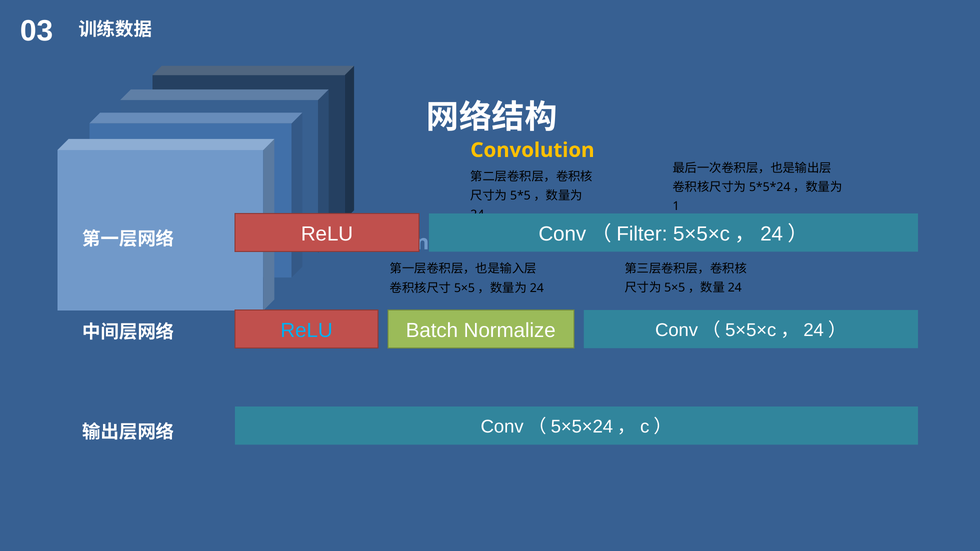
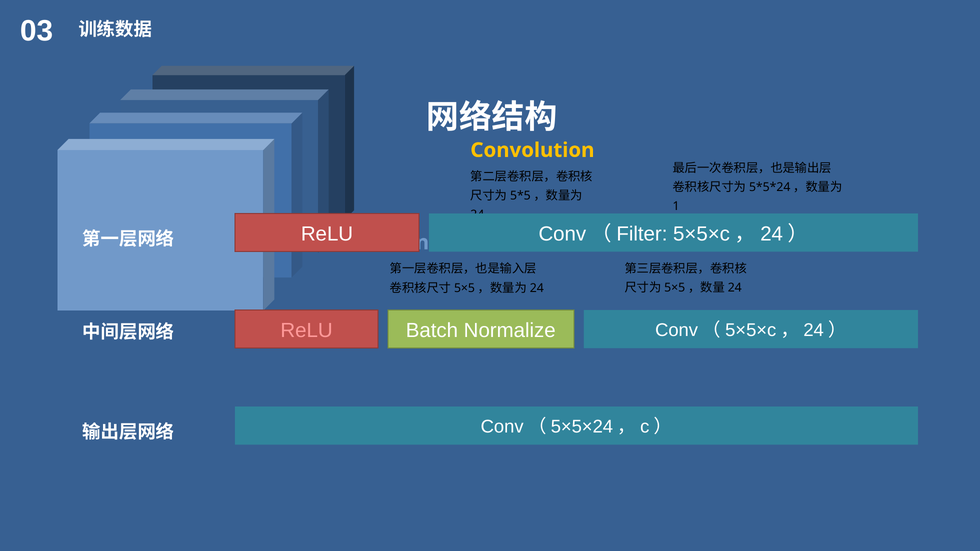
ReLU colour: light blue -> pink (307, 331)
